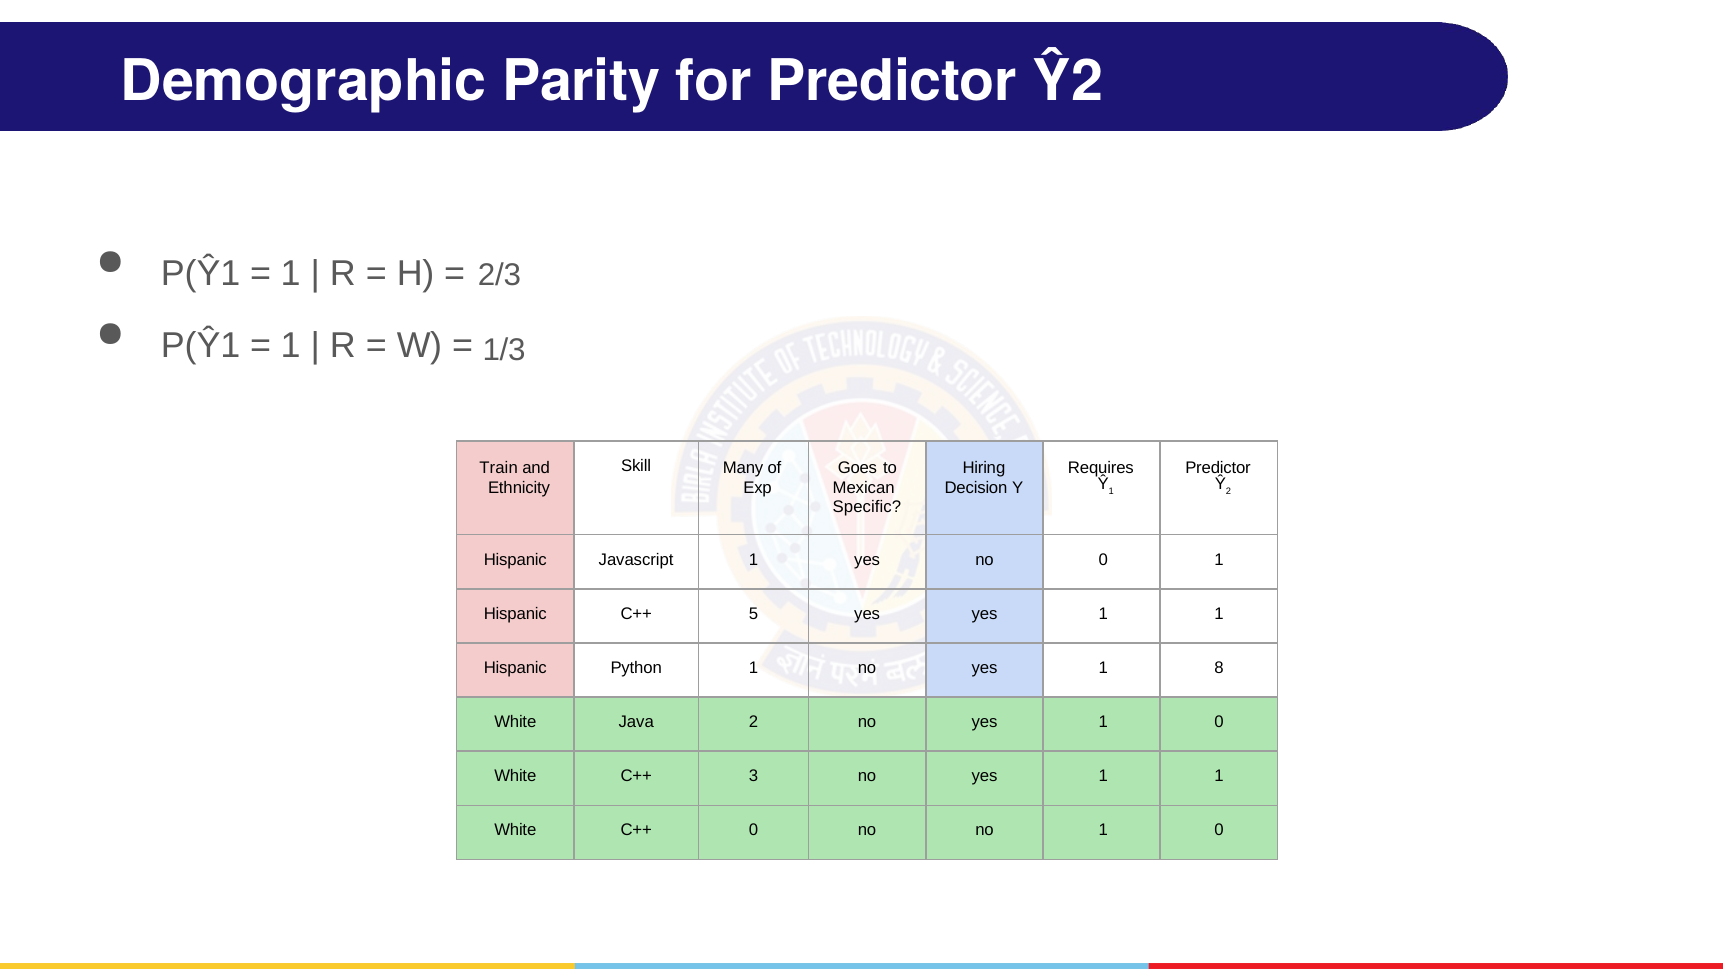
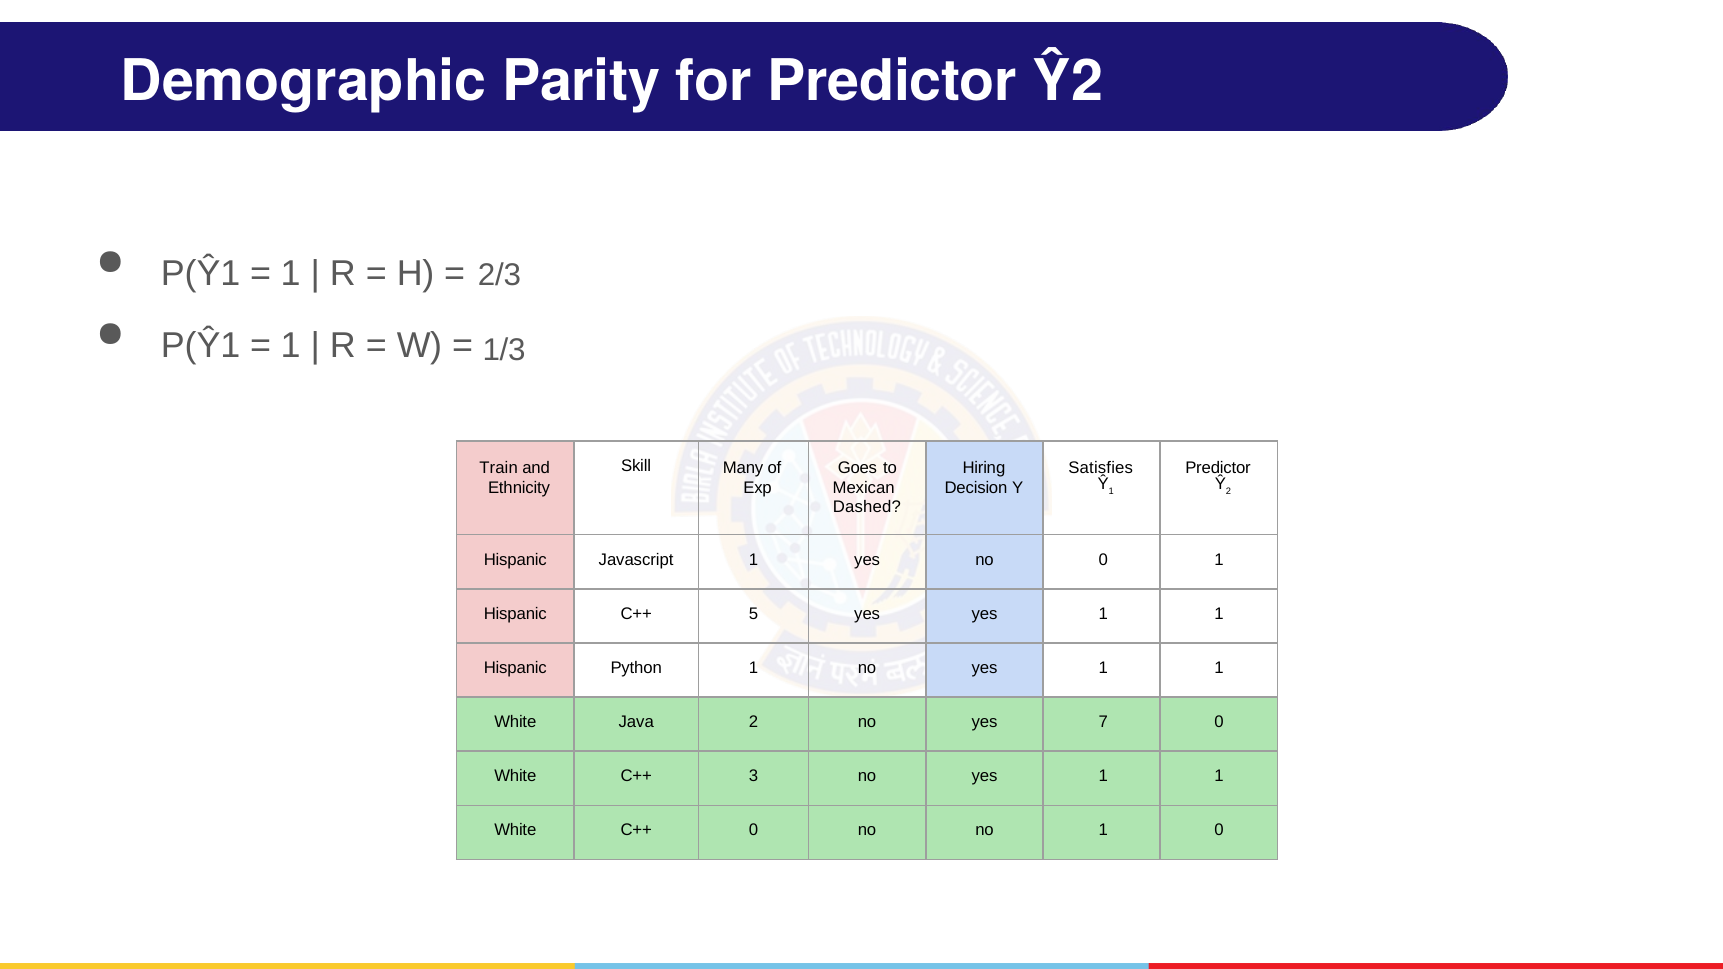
Requires: Requires -> Satisfies (1101, 468)
Specific: Specific -> Dashed (867, 507)
8: 8 -> 1 (1219, 668)
2 no yes 1: 1 -> 7 (1103, 722)
